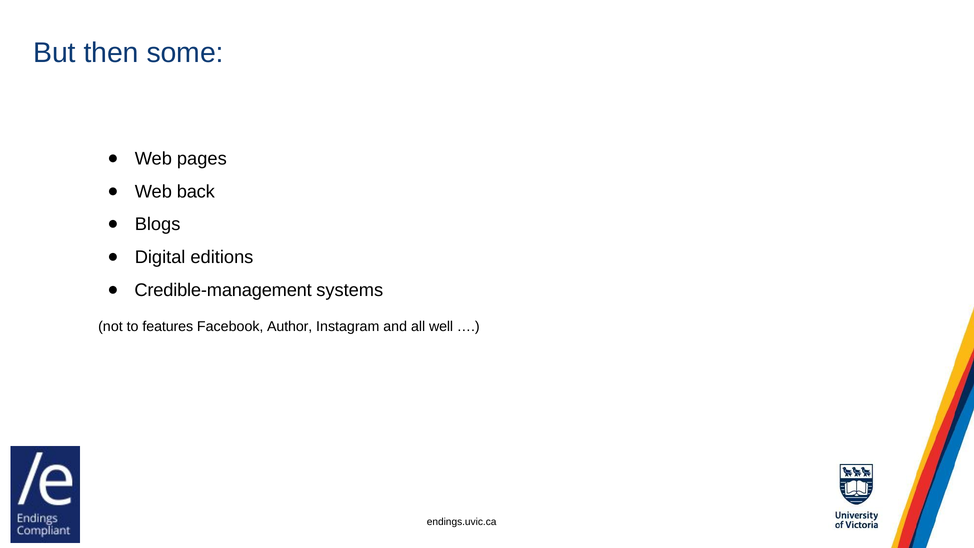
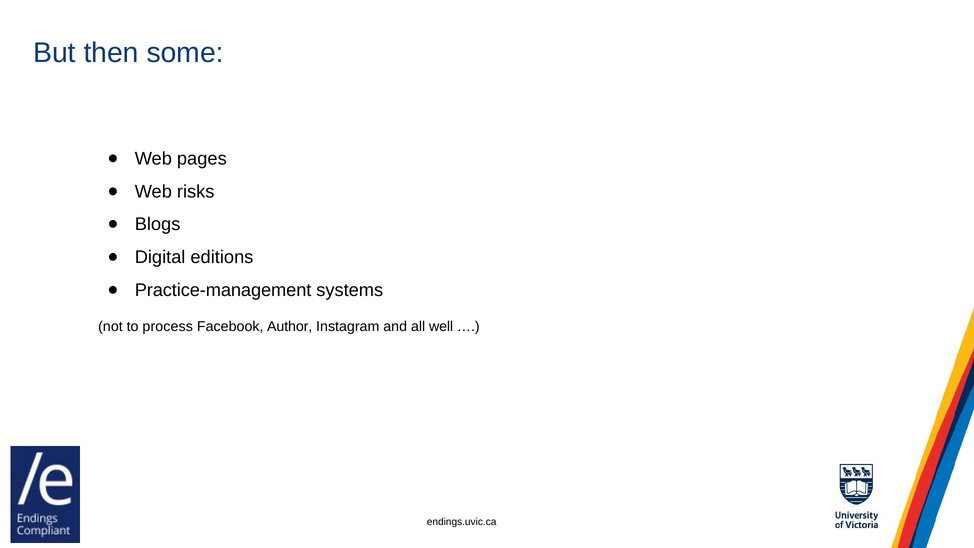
back: back -> risks (196, 192)
Credible-management: Credible-management -> Practice-management (223, 290)
features: features -> process (168, 326)
